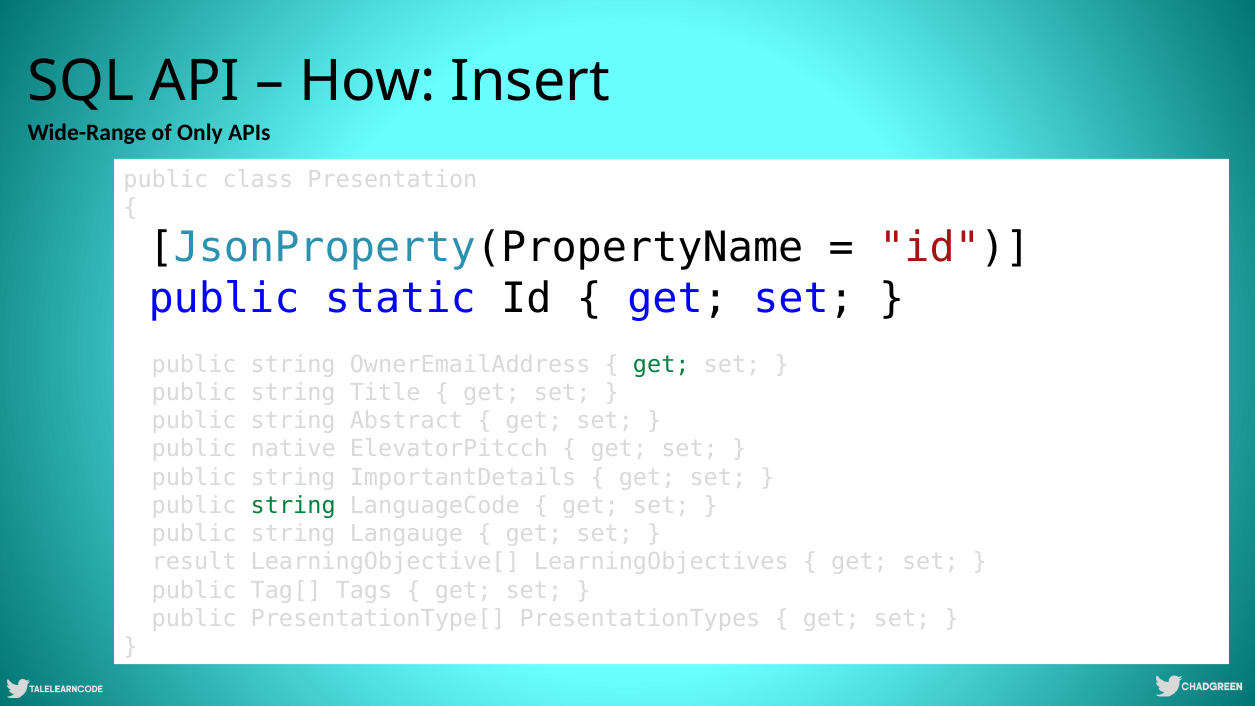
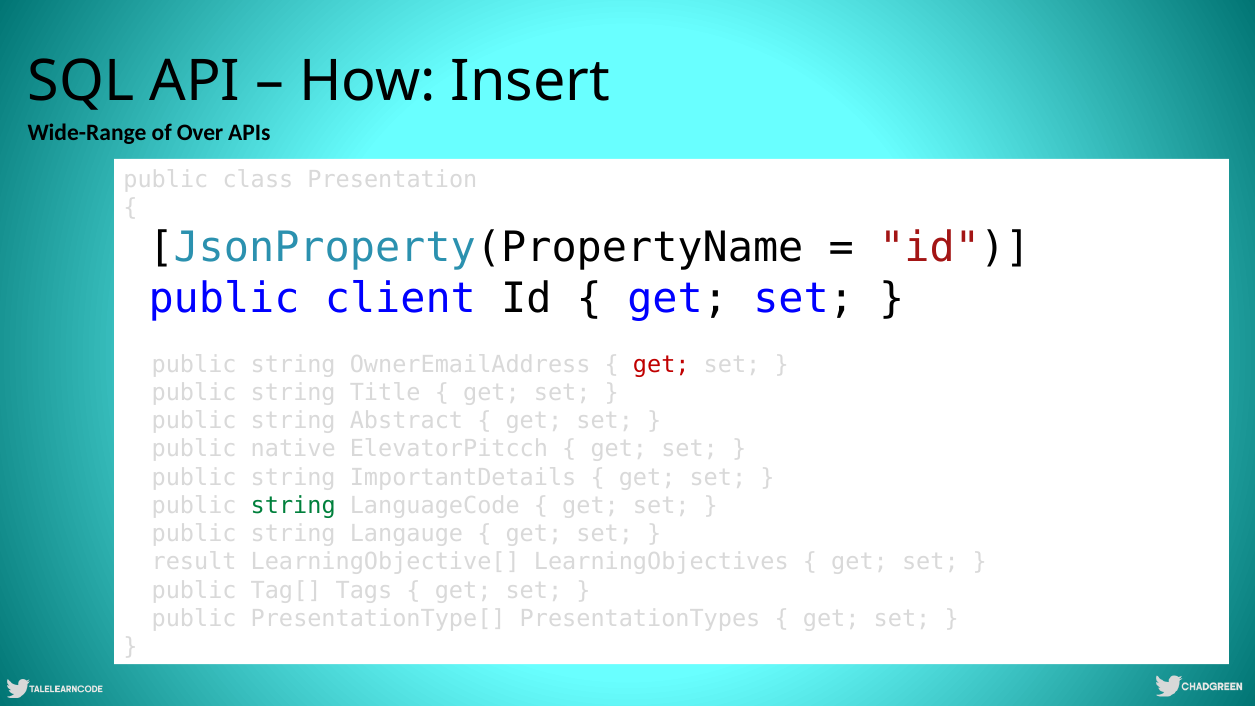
Only: Only -> Over (200, 133)
static: static -> client (400, 298)
get colour: green -> red (661, 364)
